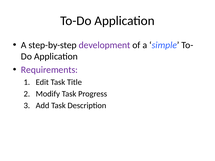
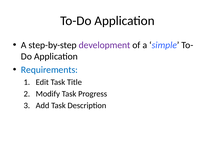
Requirements colour: purple -> blue (49, 70)
